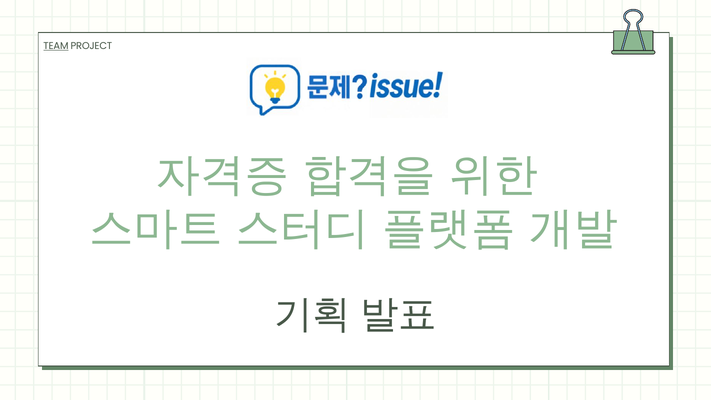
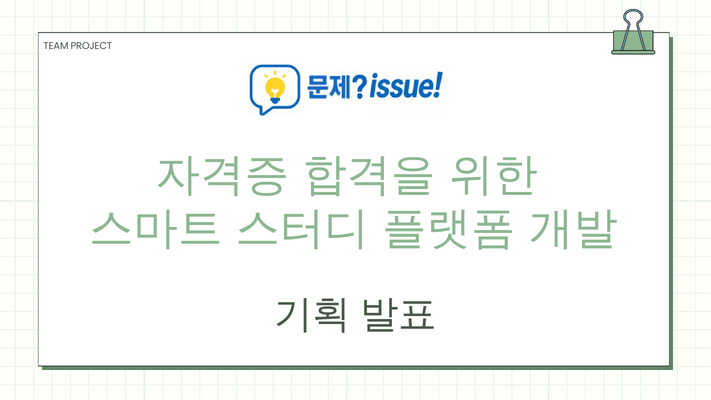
TEAM underline: present -> none (56, 46)
